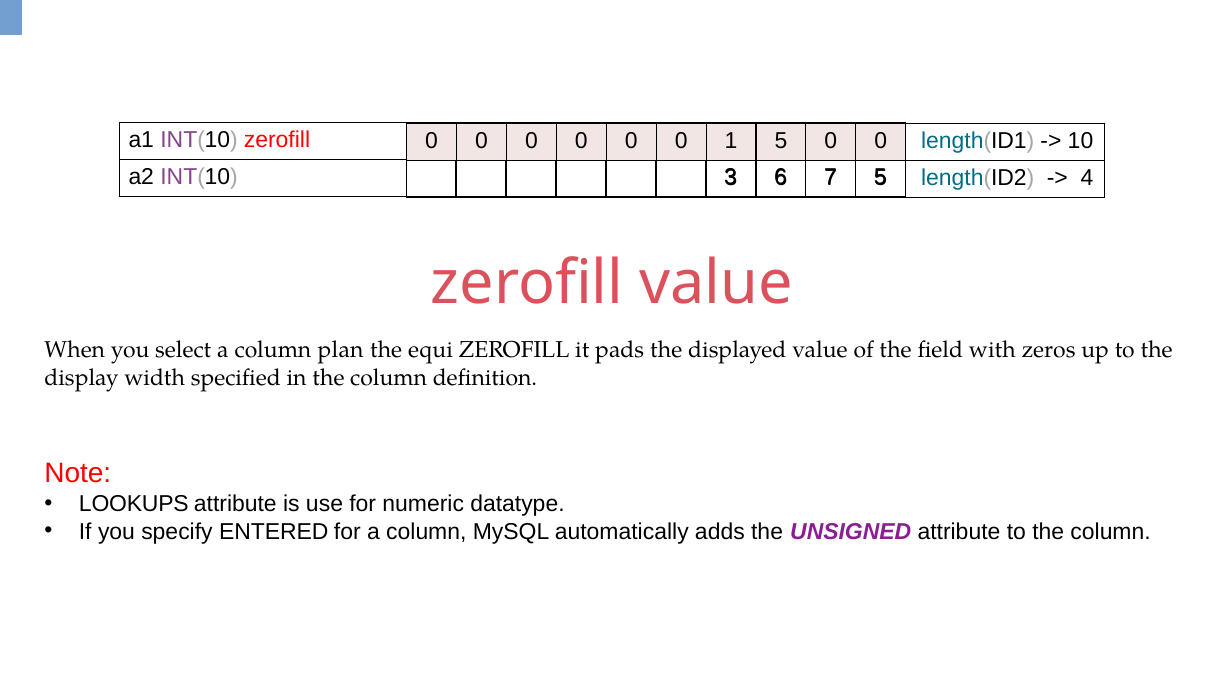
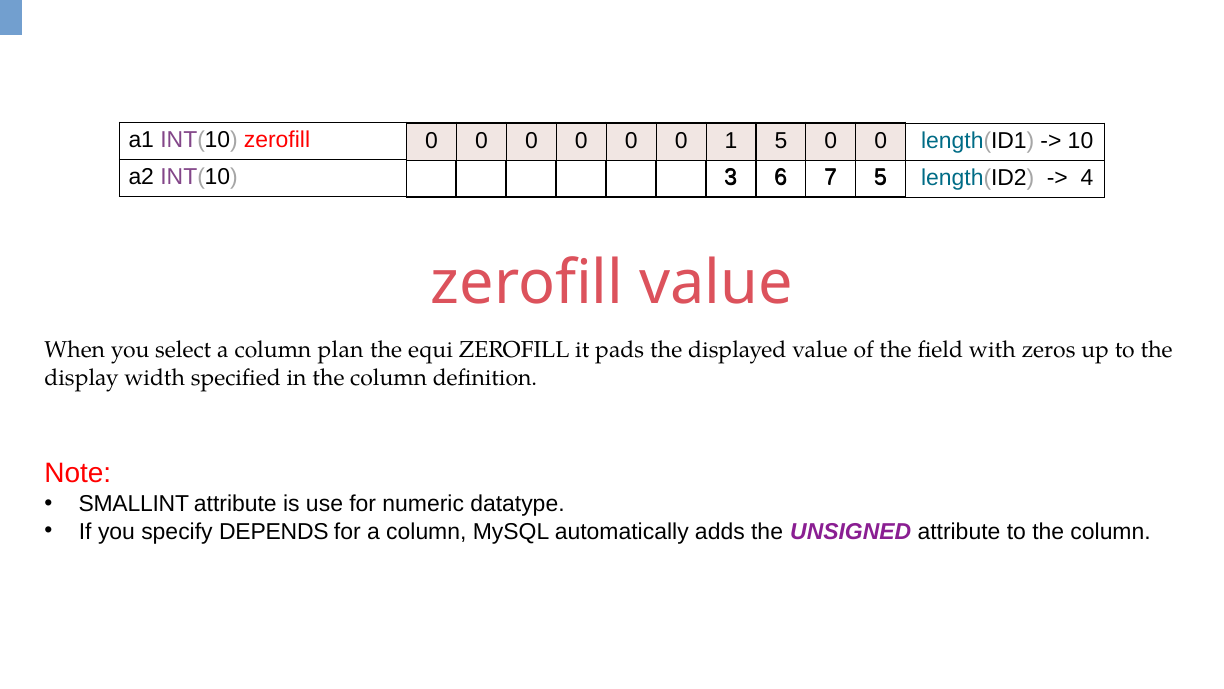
LOOKUPS: LOOKUPS -> SMALLINT (134, 504)
ENTERED: ENTERED -> DEPENDS (274, 531)
